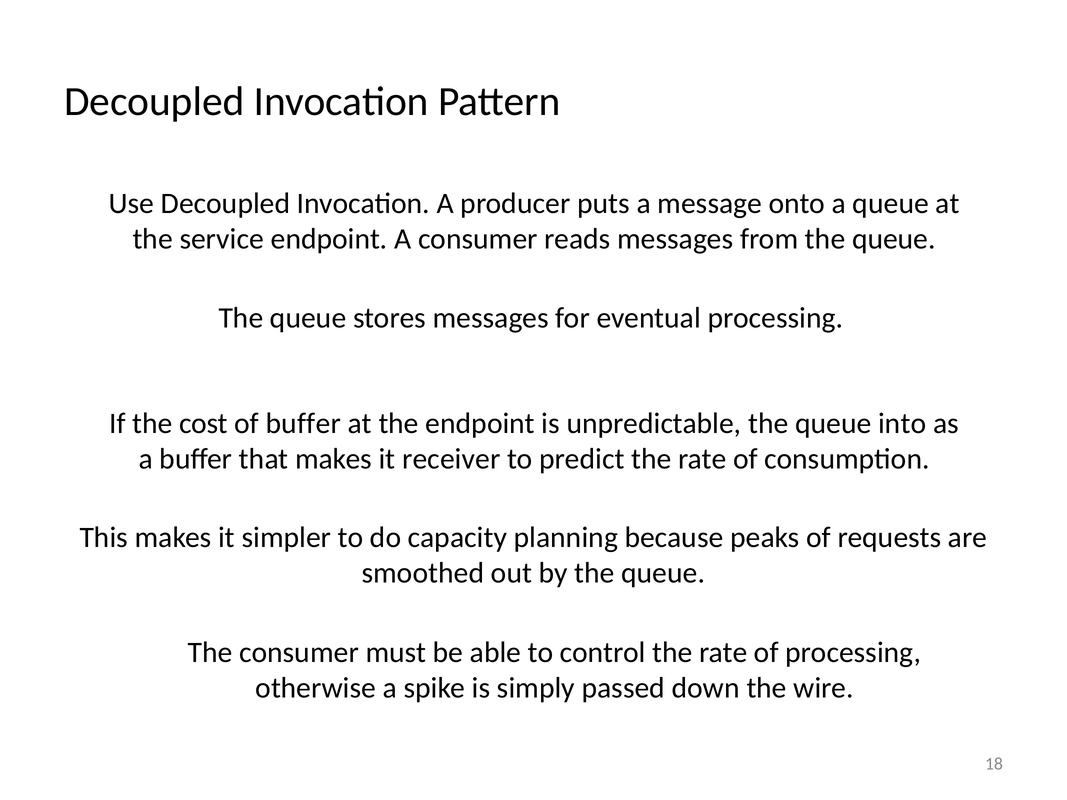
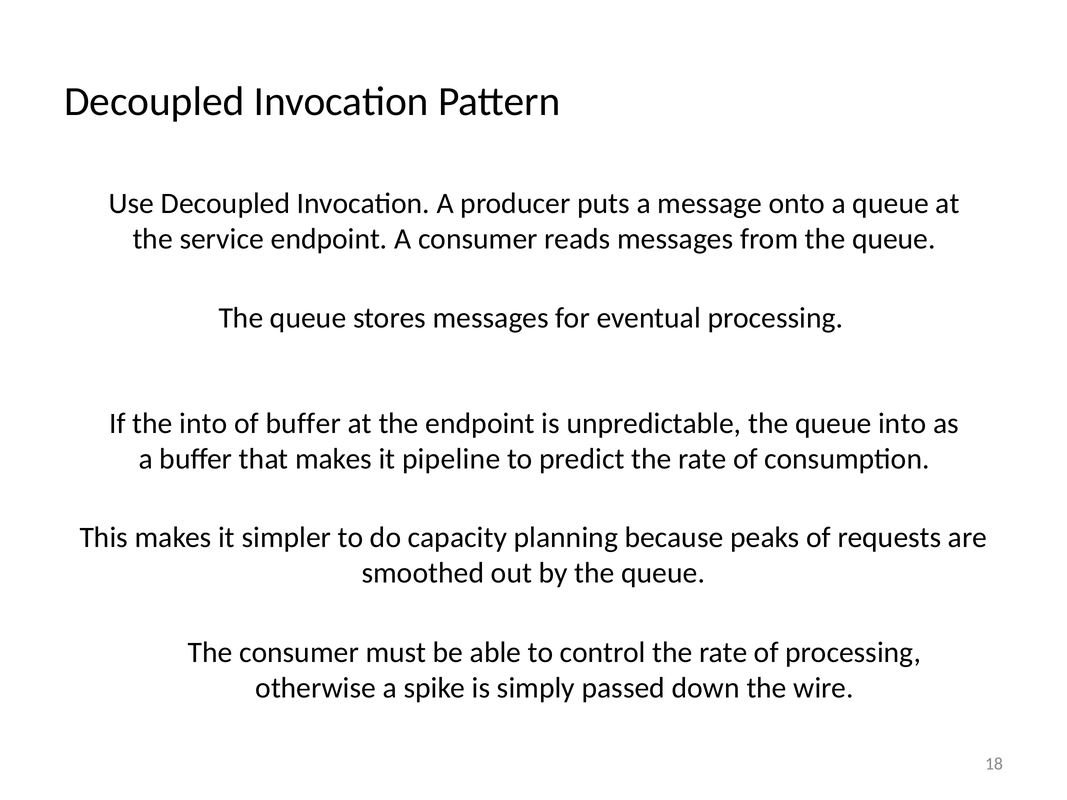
the cost: cost -> into (203, 423)
receiver: receiver -> pipeline (451, 459)
